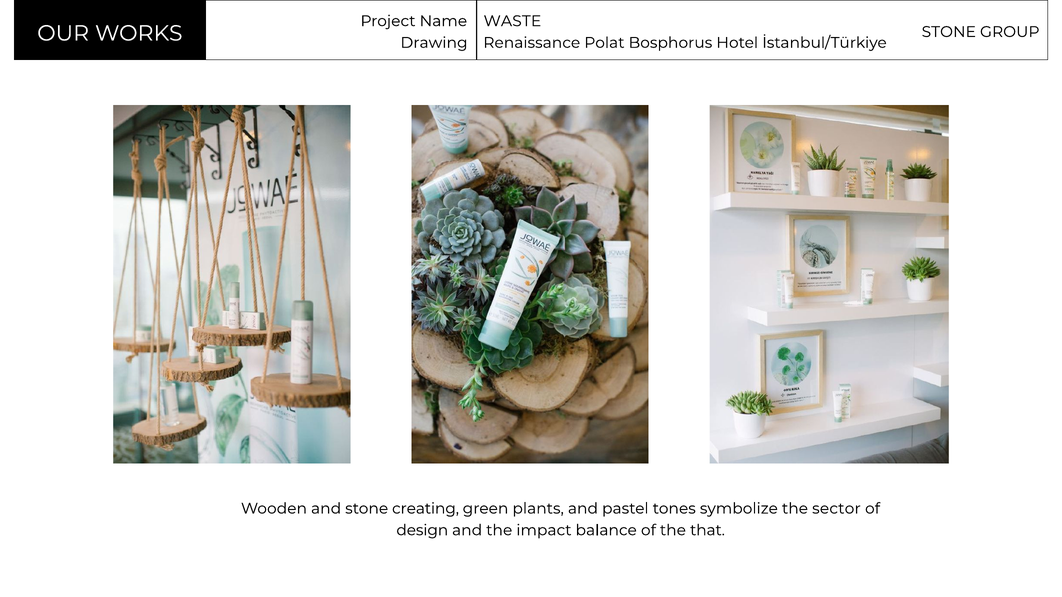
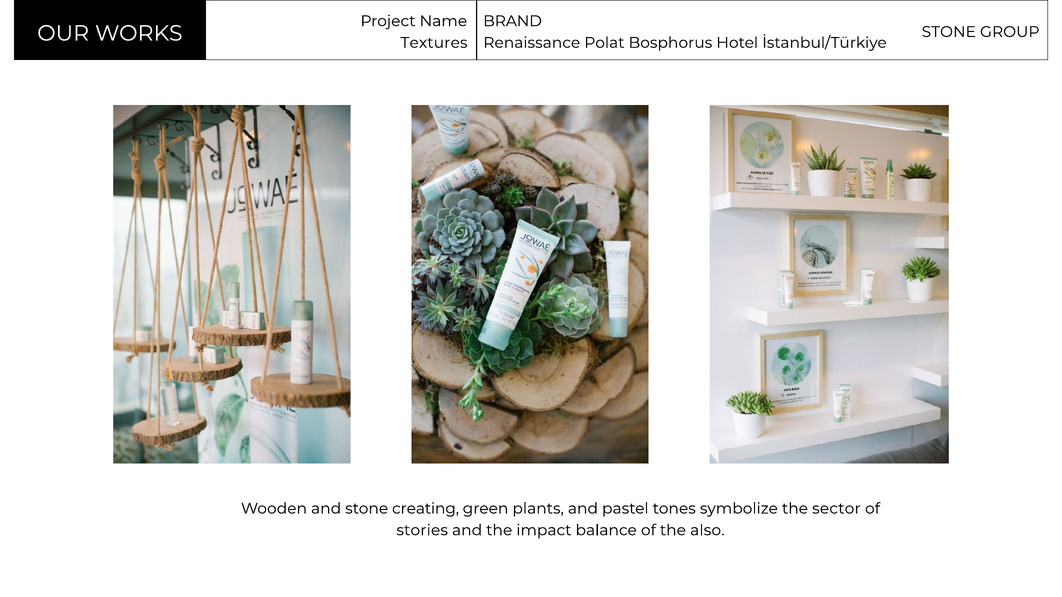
WASTE: WASTE -> BRAND (513, 21)
Drawing: Drawing -> Textures (434, 43)
design: design -> stories (422, 531)
that: that -> also (707, 531)
